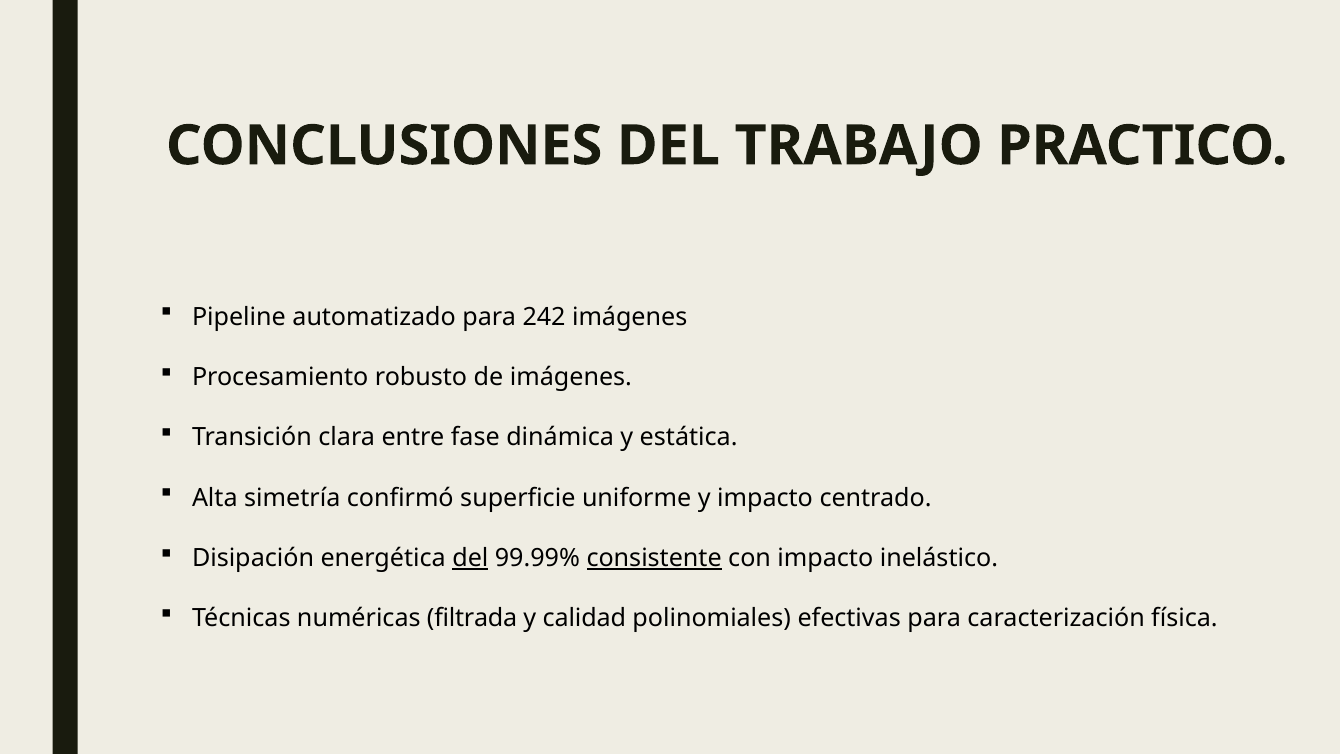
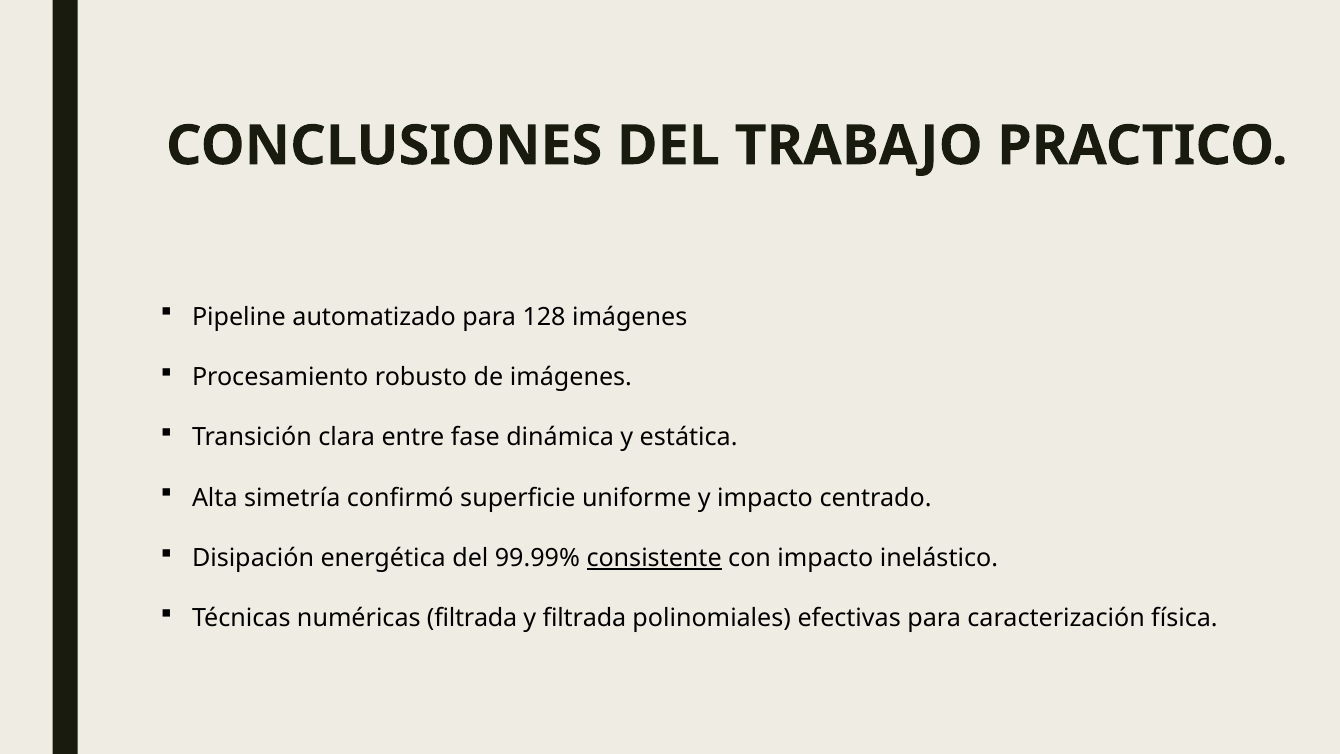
242: 242 -> 128 (544, 317)
del underline: present -> none (470, 558)
y calidad: calidad -> filtrada (584, 618)
